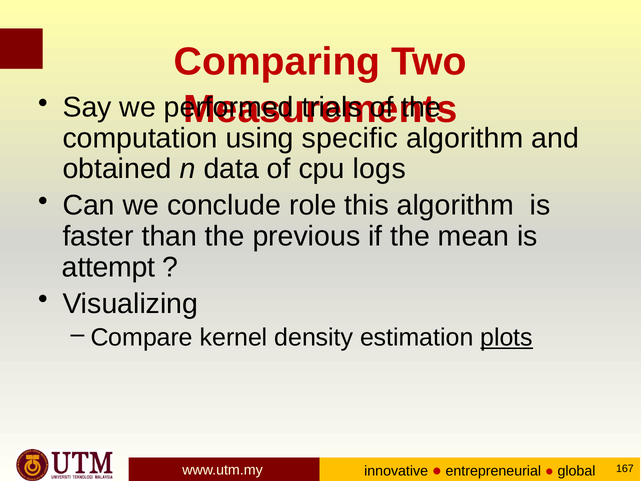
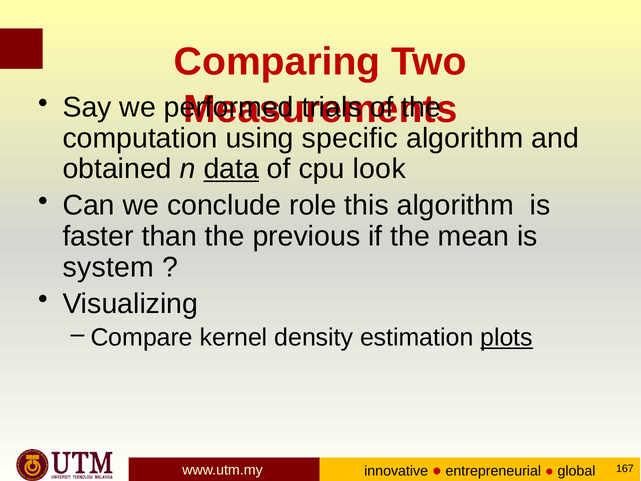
data underline: none -> present (231, 169)
logs: logs -> look (379, 169)
attempt: attempt -> system (108, 267)
